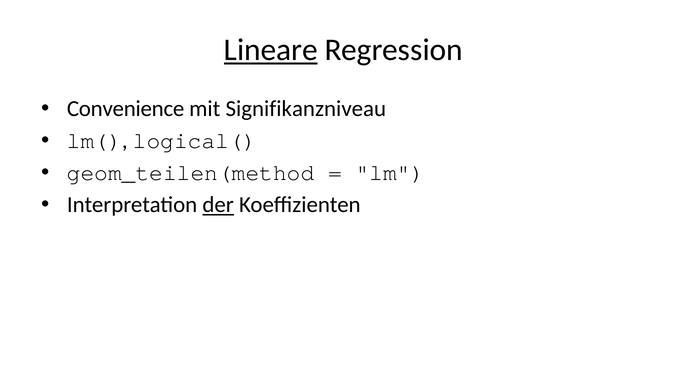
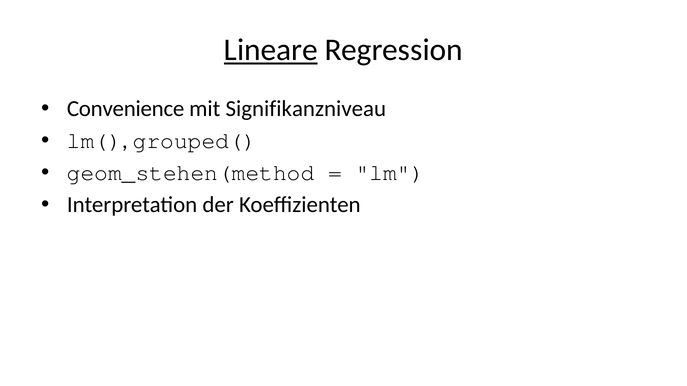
logical(: logical( -> grouped( (195, 141)
geom_teilen(method: geom_teilen(method -> geom_stehen(method (191, 173)
der underline: present -> none (218, 205)
